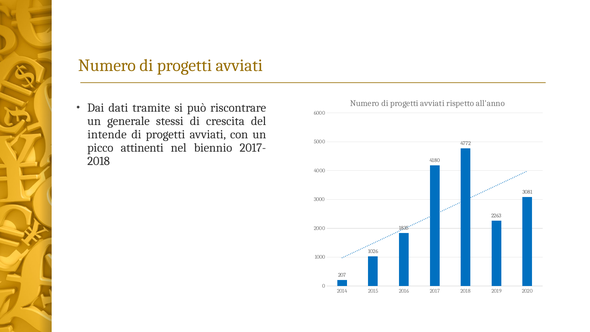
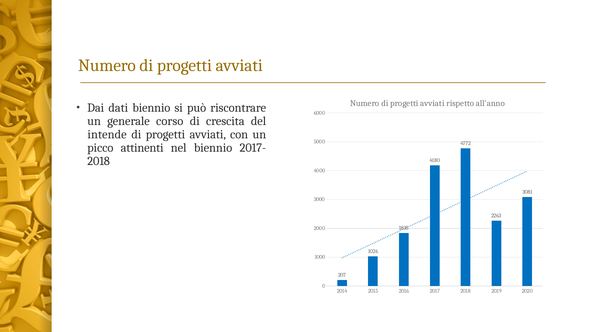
dati tramite: tramite -> biennio (151, 108)
stessi: stessi -> corso (170, 121)
